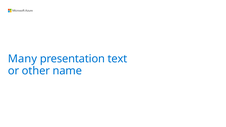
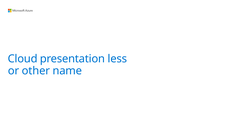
Many: Many -> Cloud (23, 59)
text: text -> less (117, 59)
